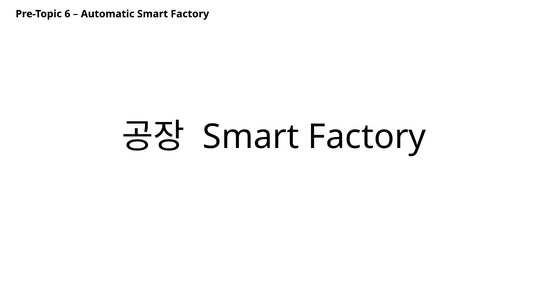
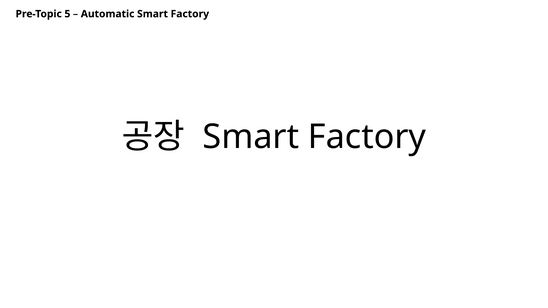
6: 6 -> 5 (67, 14)
